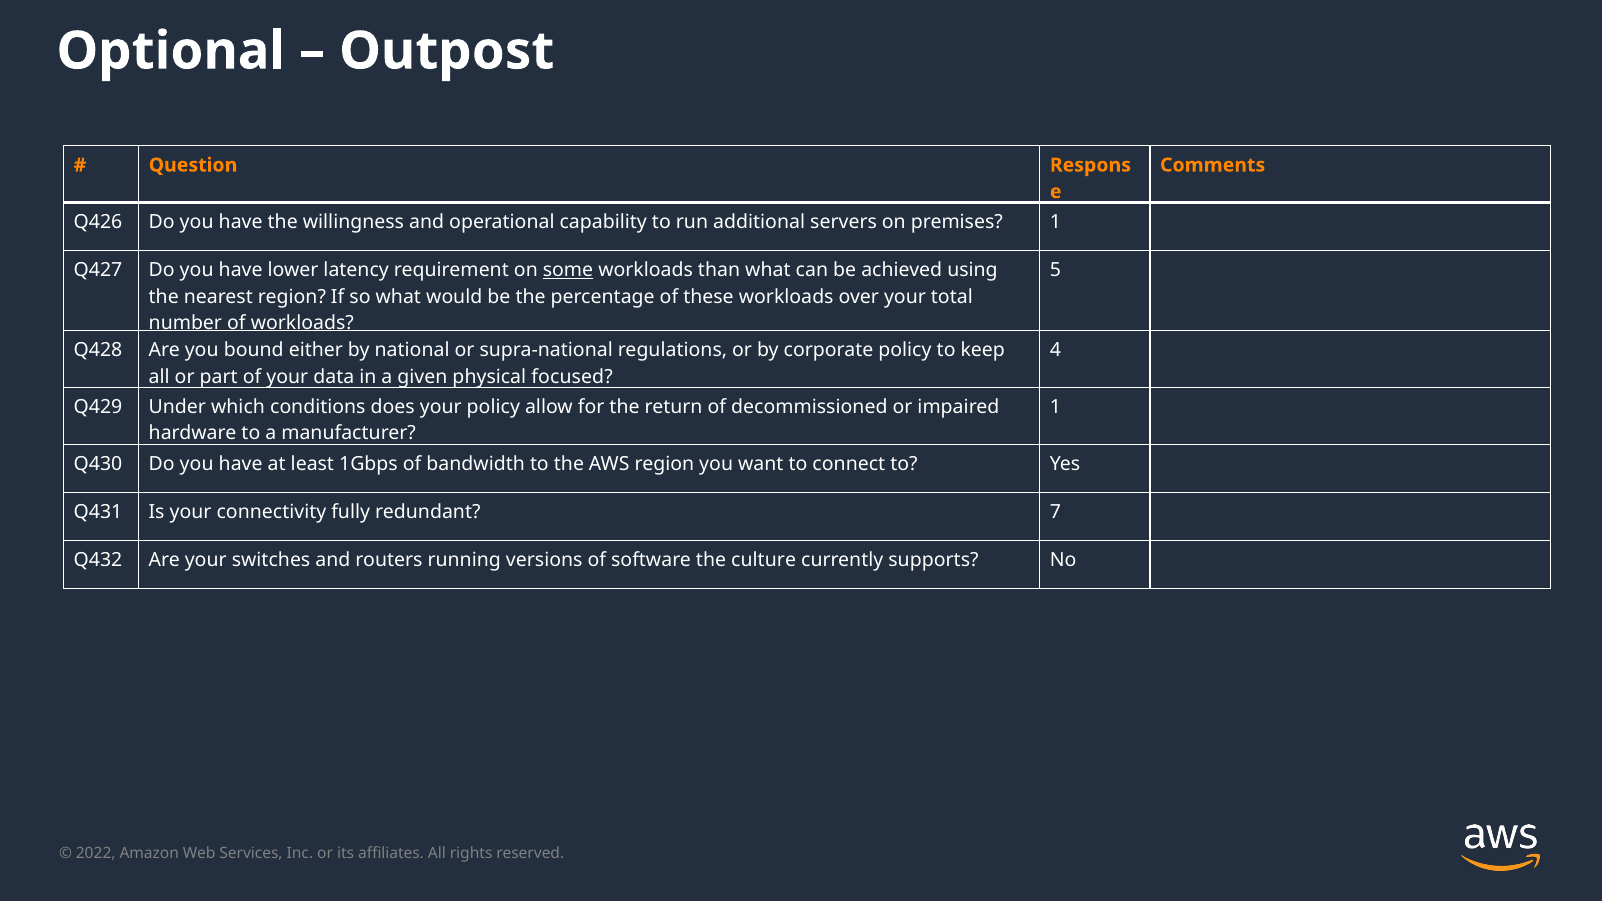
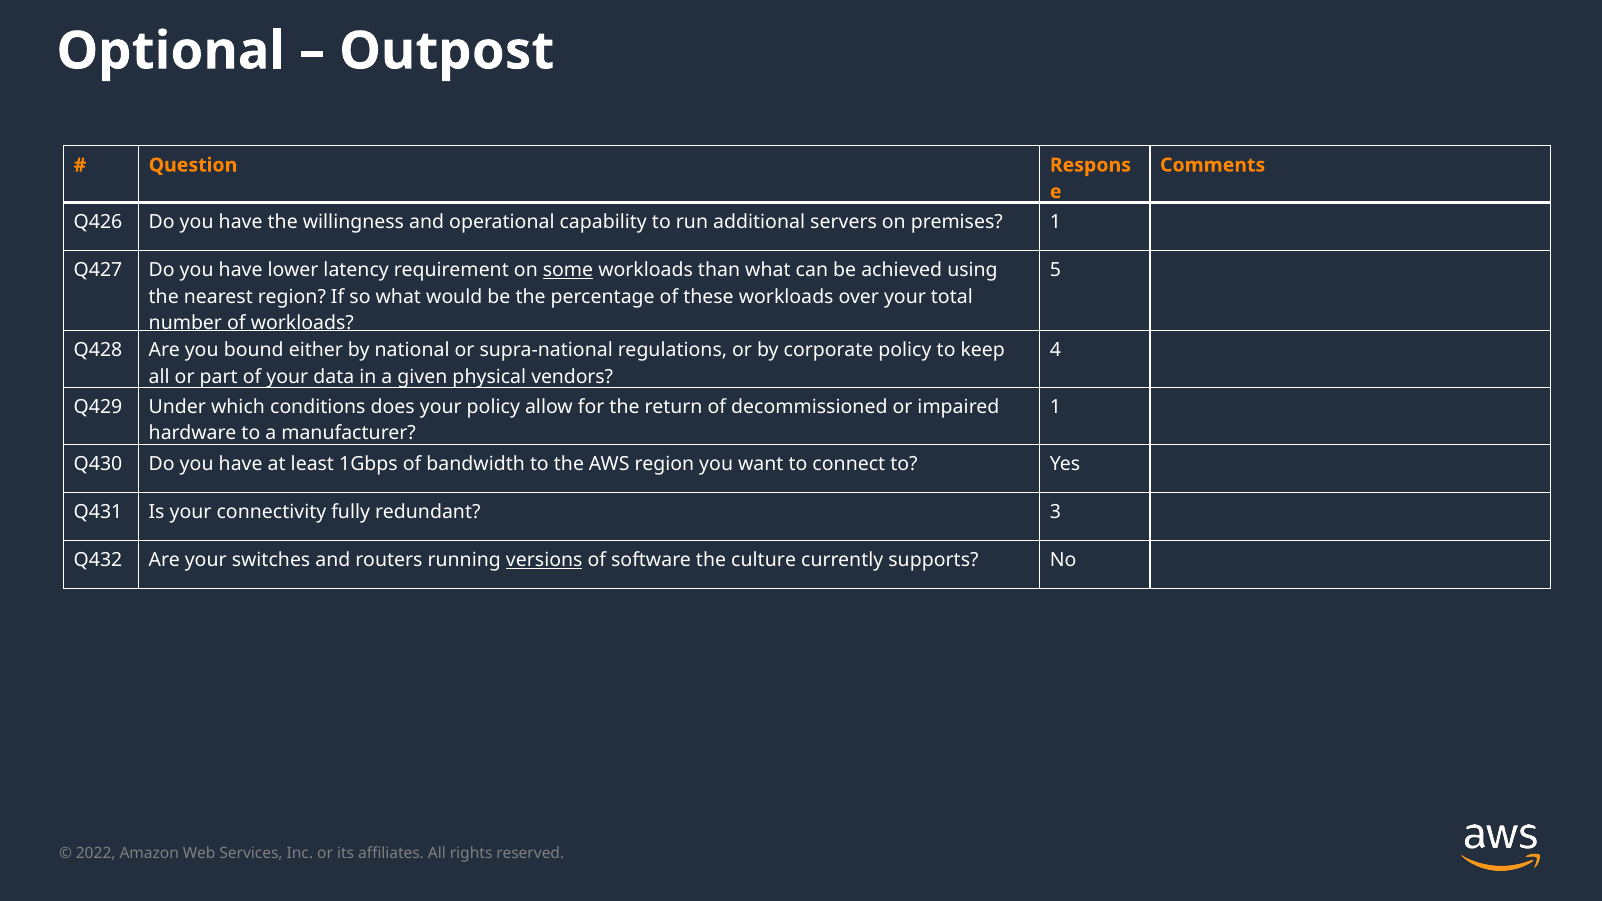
focused: focused -> vendors (572, 377)
7: 7 -> 3 (1055, 512)
versions underline: none -> present (544, 560)
